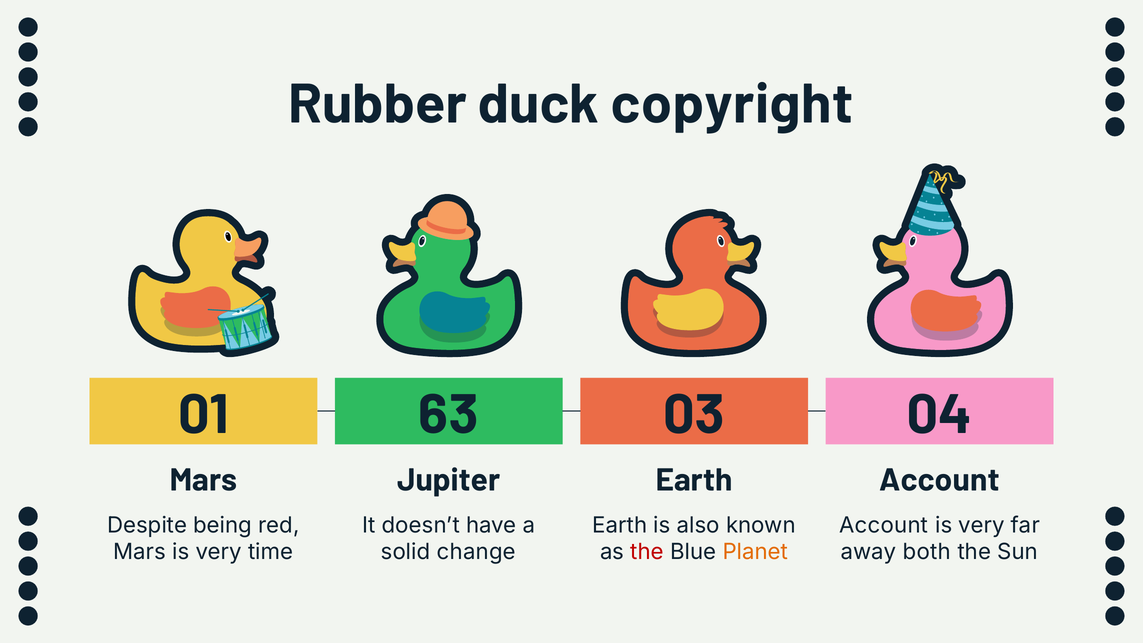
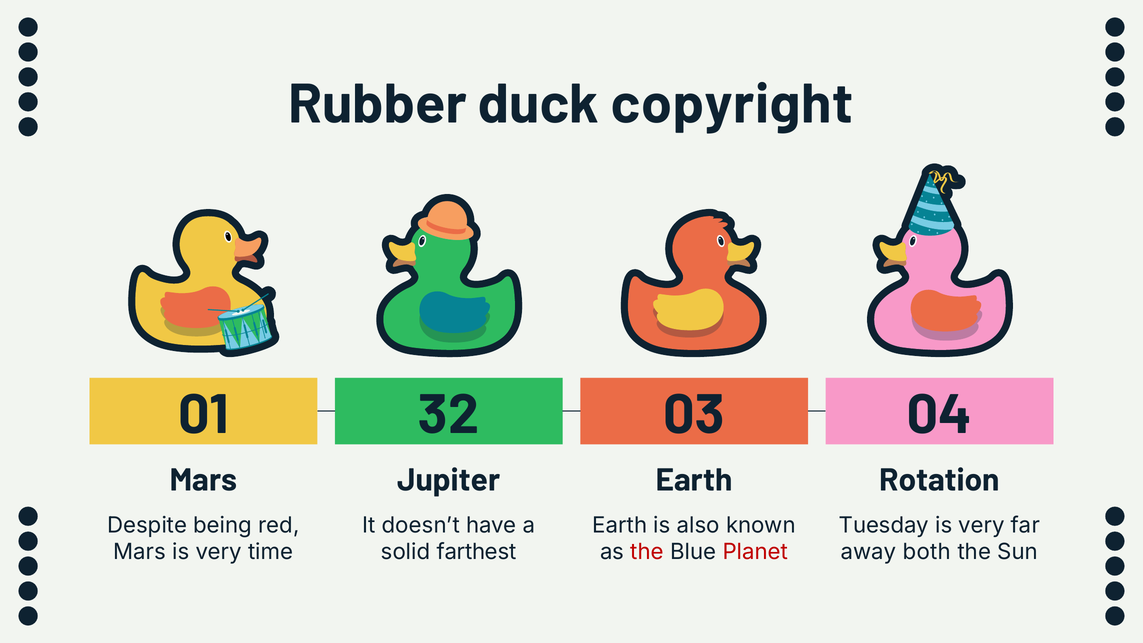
63: 63 -> 32 (449, 415)
Account: Account -> Rotation (940, 480)
Account: Account -> Tuesday (884, 525)
change: change -> farthest (477, 552)
Planet colour: orange -> red (755, 552)
